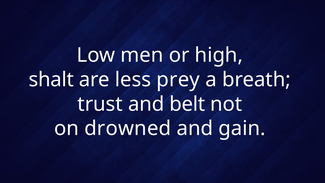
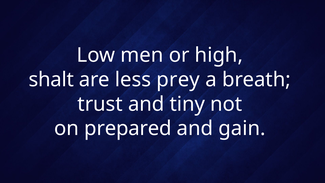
belt: belt -> tiny (187, 104)
drowned: drowned -> prepared (128, 128)
